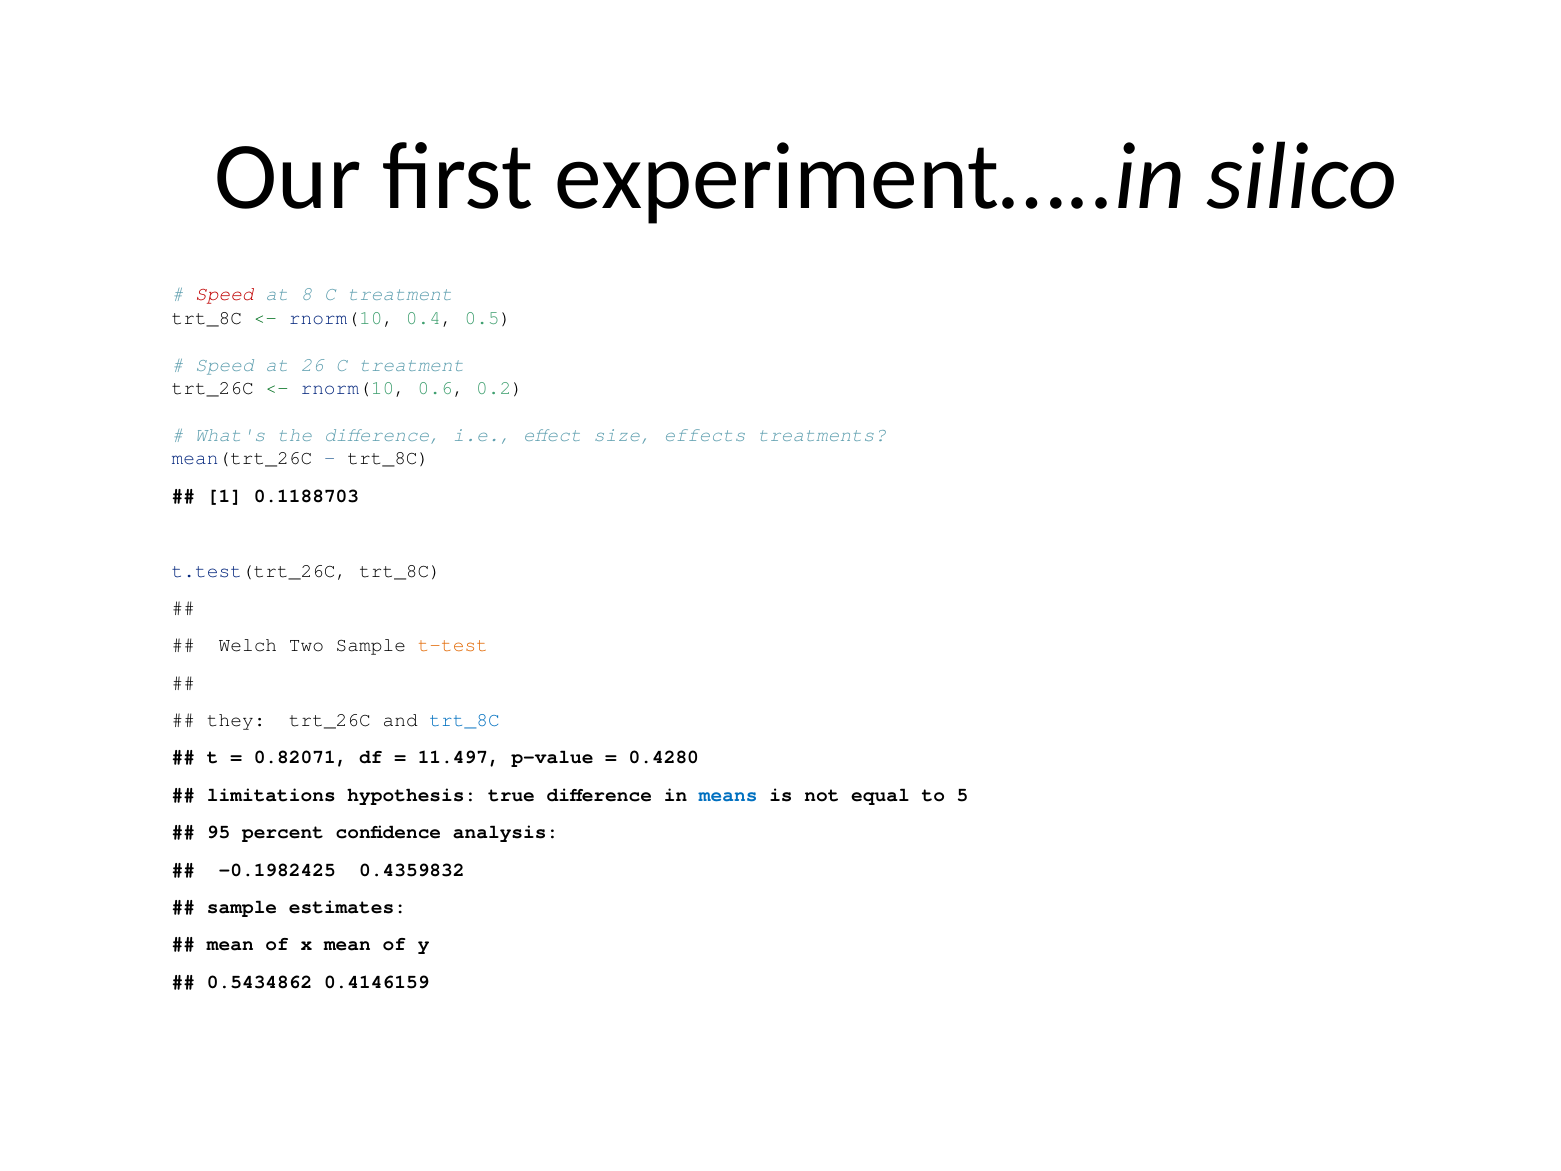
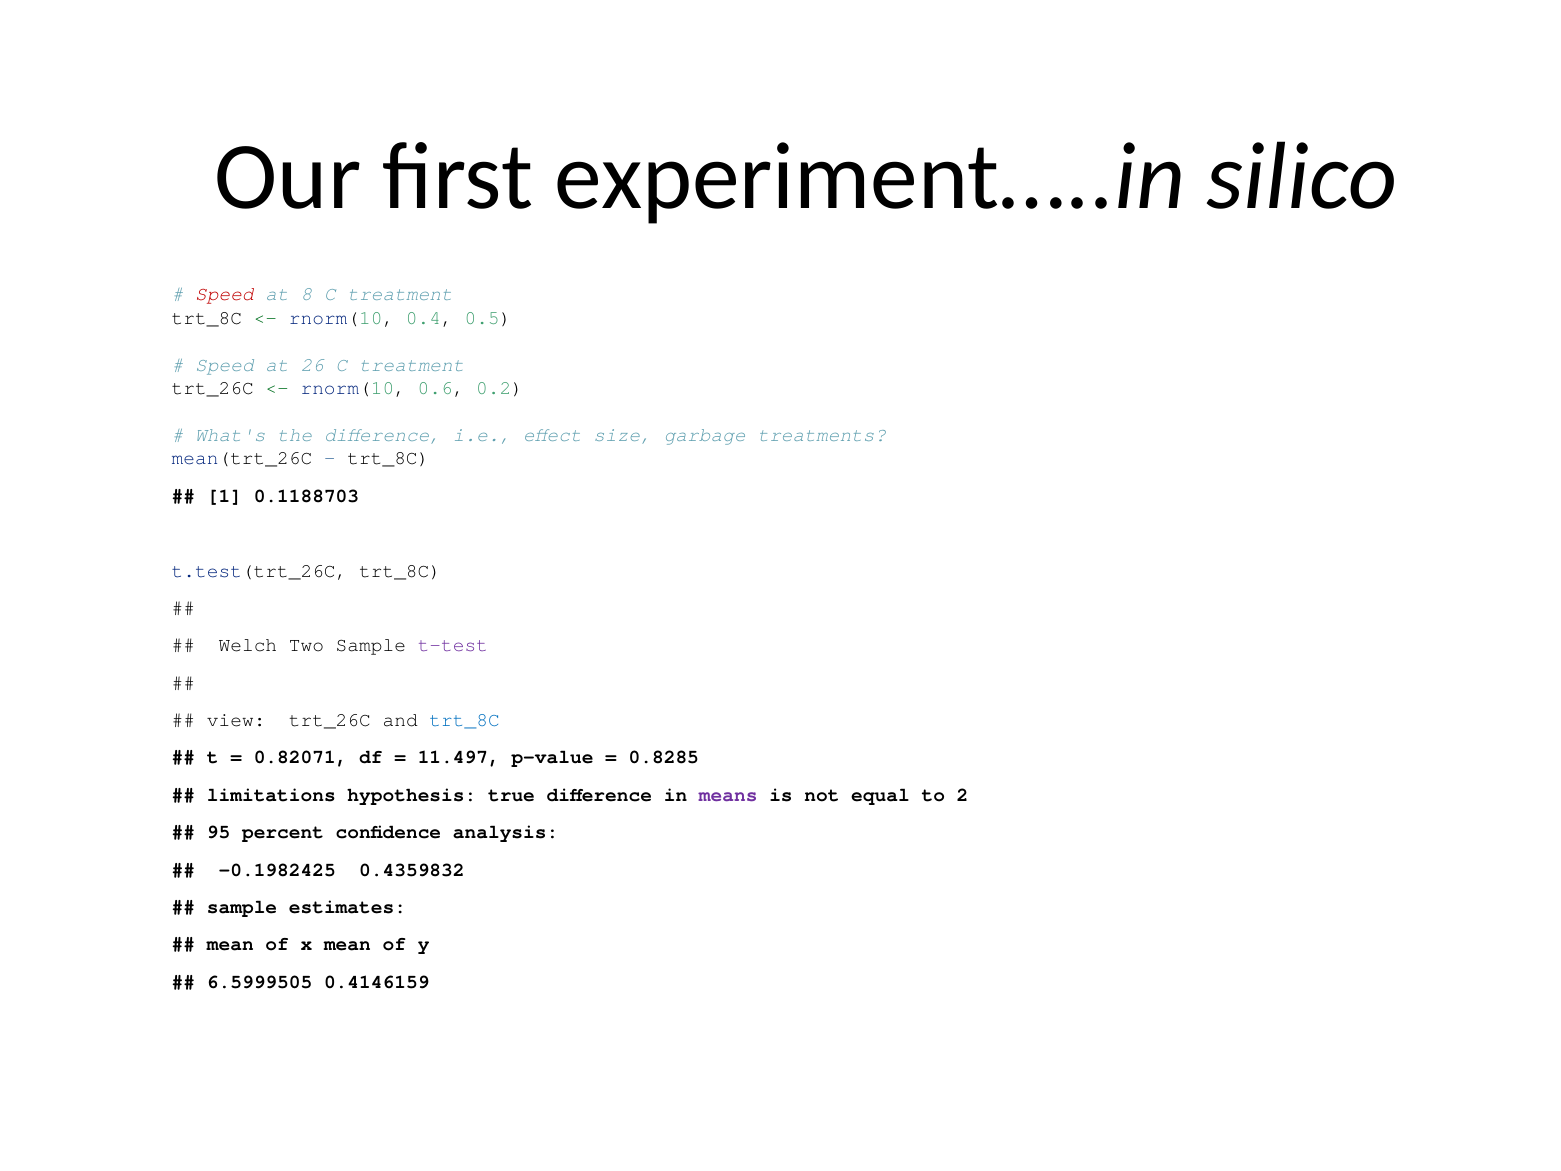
effects: effects -> garbage (705, 435)
t-test colour: orange -> purple (453, 645)
they: they -> view (236, 720)
0.4280: 0.4280 -> 0.8285 (664, 757)
means colour: blue -> purple (728, 795)
5: 5 -> 2 (963, 795)
0.5434862: 0.5434862 -> 6.5999505 (260, 982)
